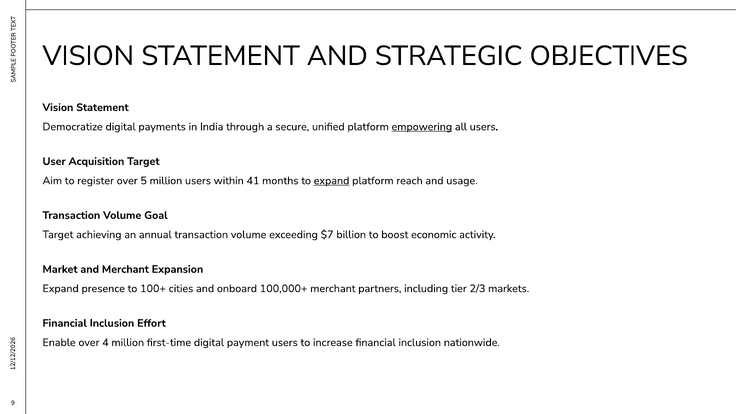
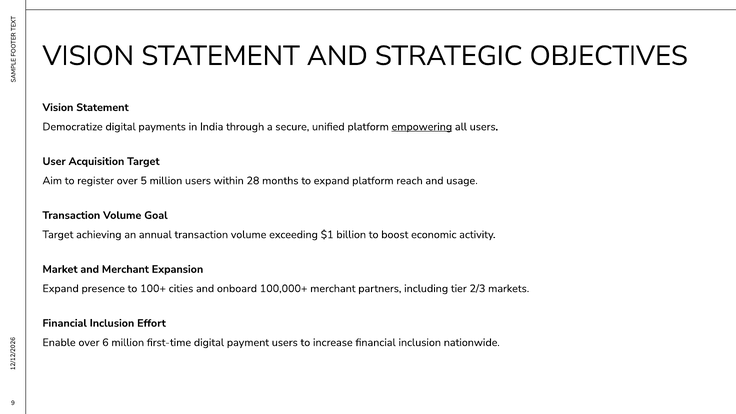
41: 41 -> 28 (253, 181)
expand underline: present -> none (332, 181)
$7: $7 -> $1 (327, 235)
over 4: 4 -> 6 (105, 342)
